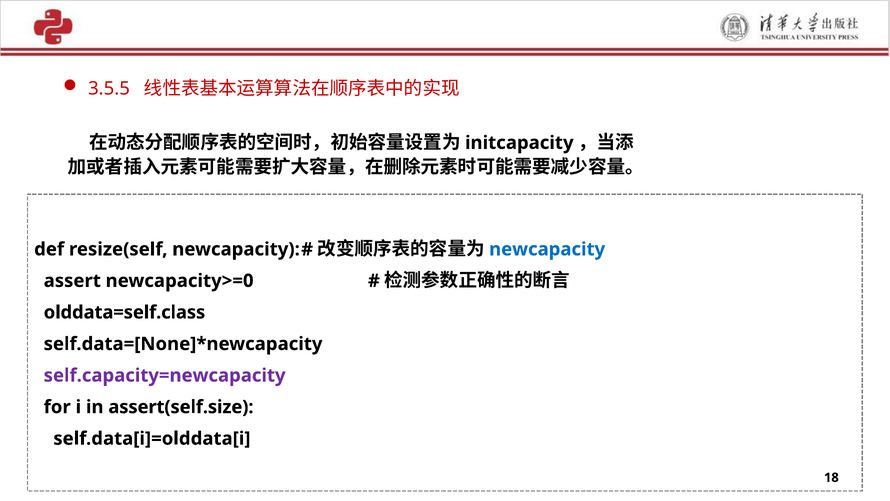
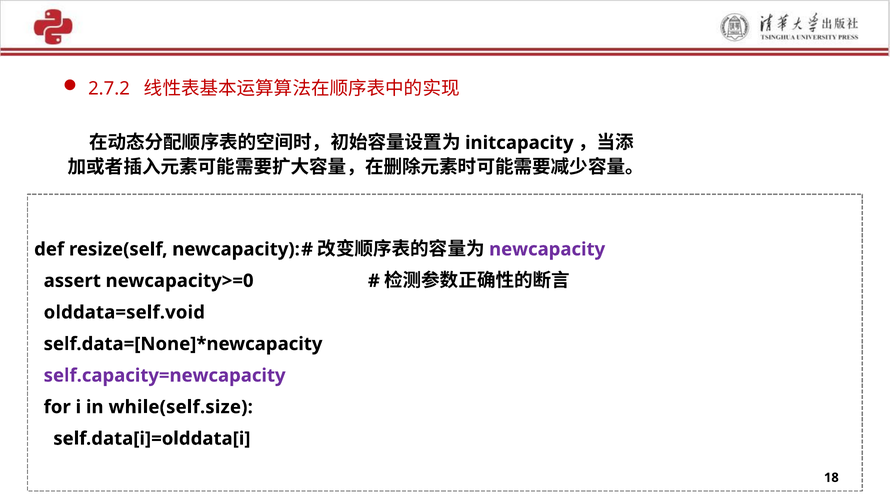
3.5.5: 3.5.5 -> 2.7.2 (109, 88)
newcapacity colour: blue -> purple (547, 249)
olddata=self.class: olddata=self.class -> olddata=self.void (124, 312)
assert(self.size: assert(self.size -> while(self.size (181, 407)
